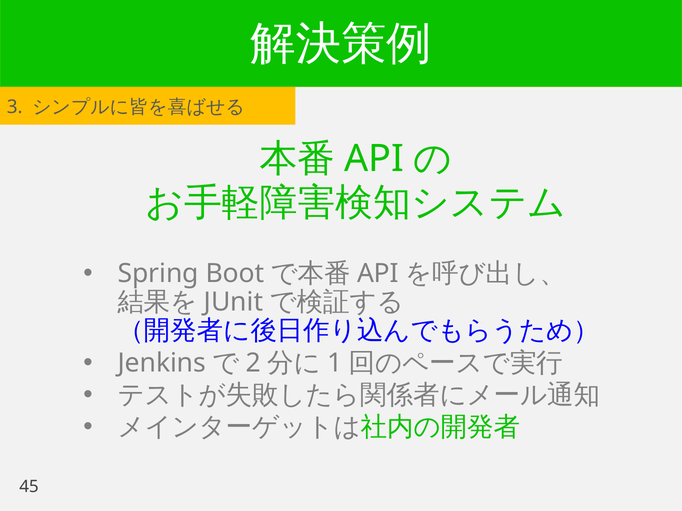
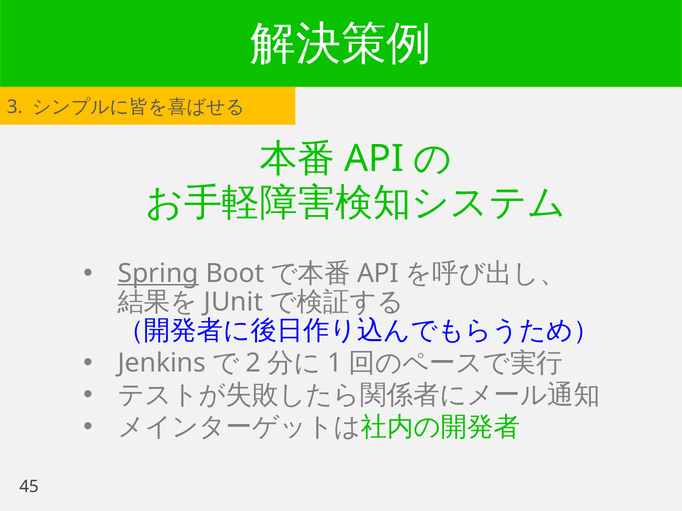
Spring underline: none -> present (158, 274)
